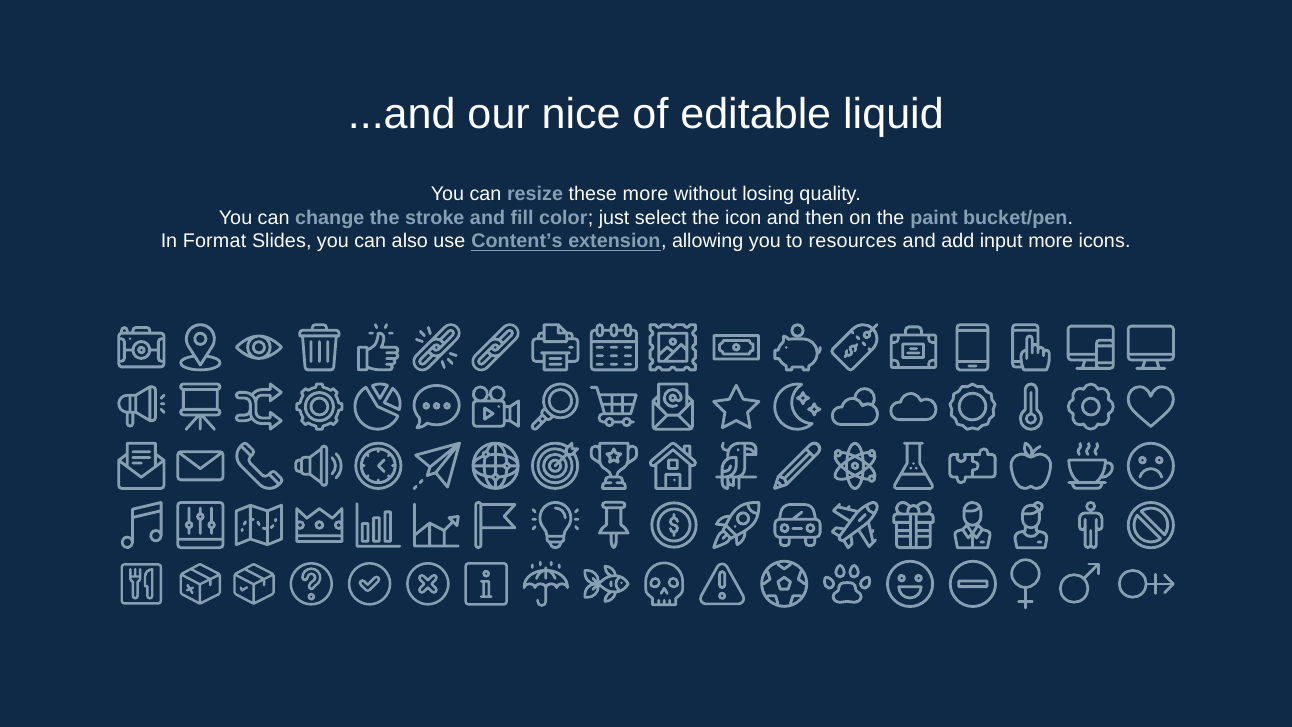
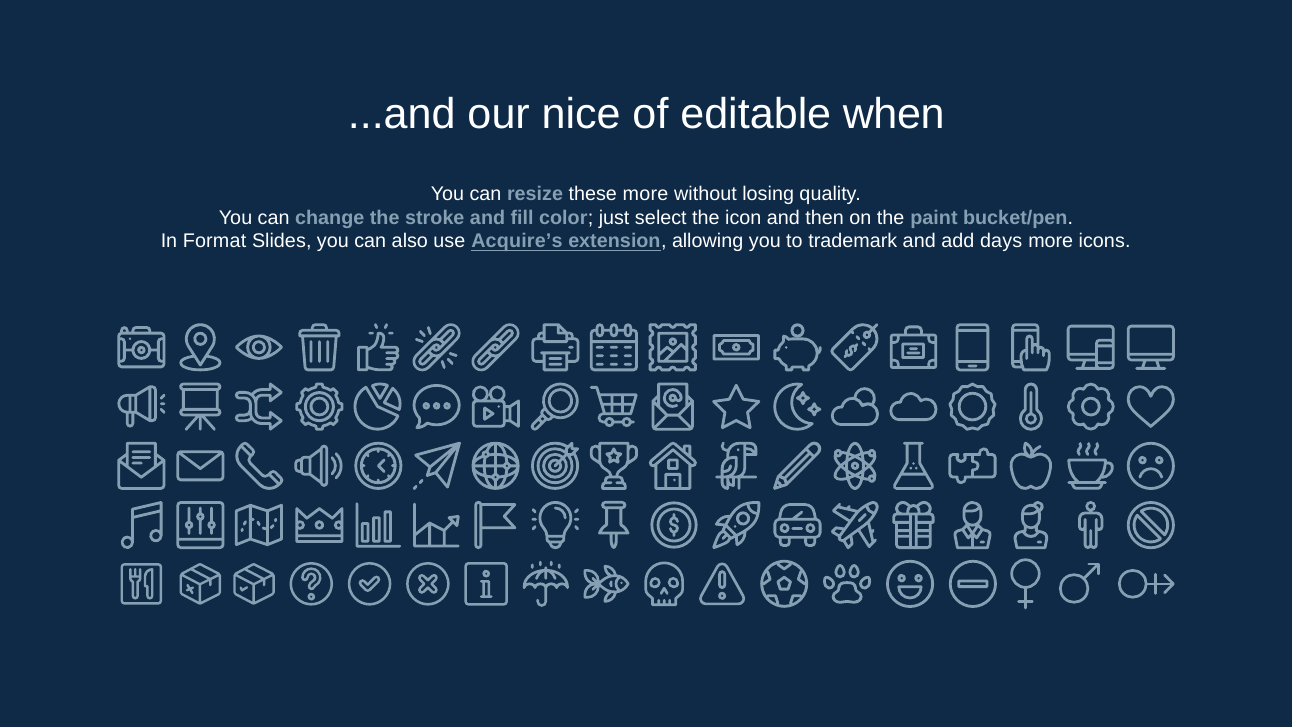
liquid: liquid -> when (894, 114)
Content’s: Content’s -> Acquire’s (517, 241)
resources: resources -> trademark (853, 241)
input: input -> days (1001, 241)
